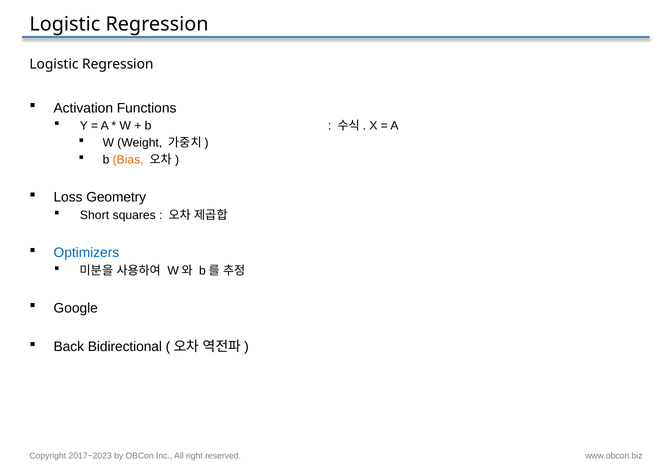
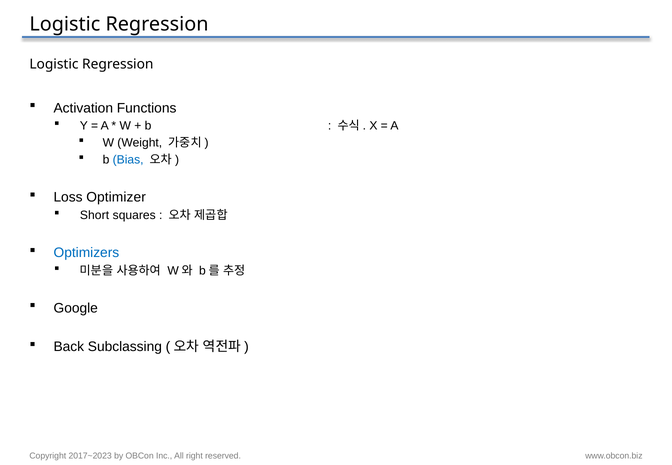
Bias colour: orange -> blue (128, 160)
Geometry: Geometry -> Optimizer (116, 197)
Bidirectional: Bidirectional -> Subclassing (125, 347)
